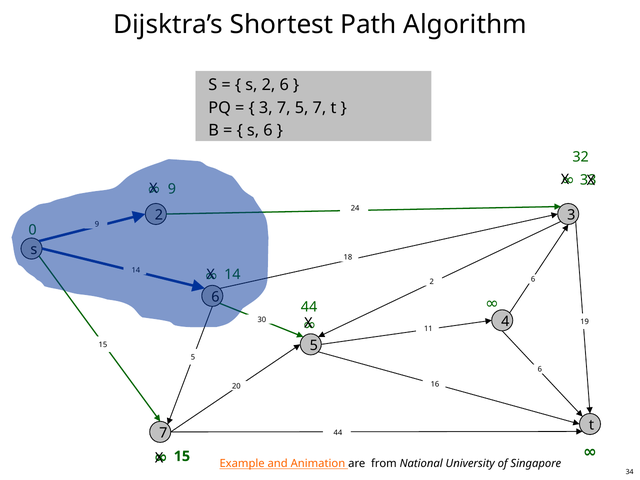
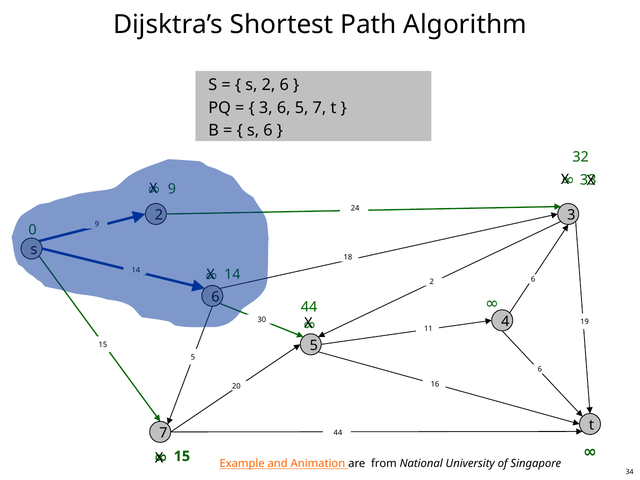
3 7: 7 -> 6 (284, 108)
